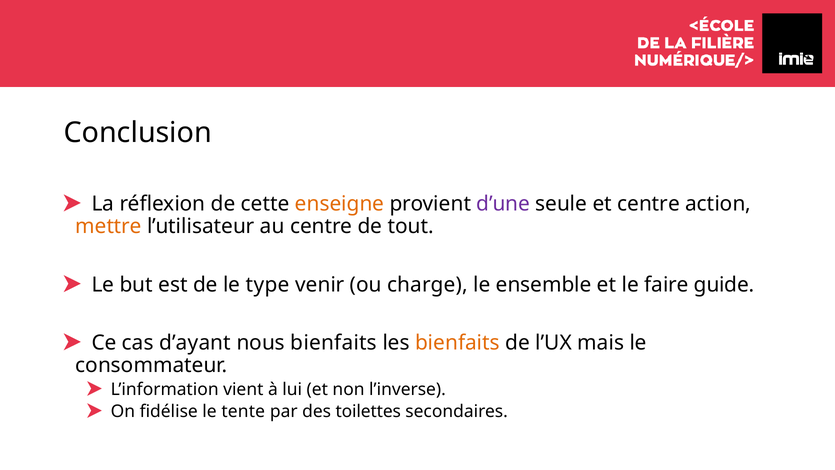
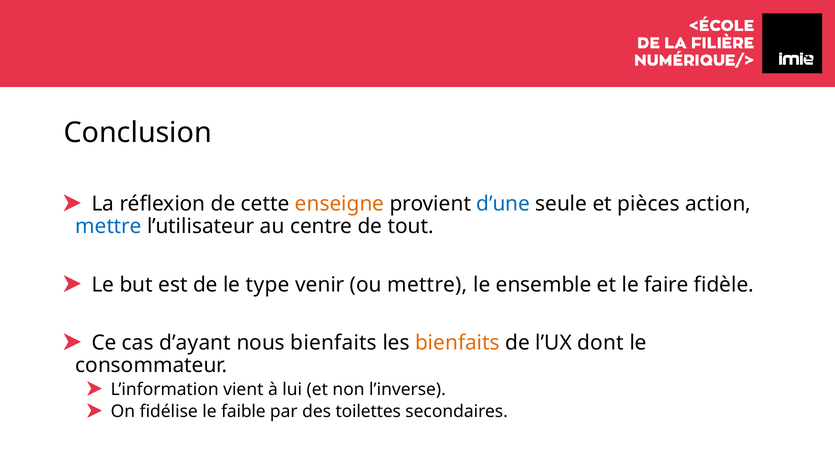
d’une colour: purple -> blue (503, 204)
et centre: centre -> pièces (648, 204)
mettre colour: orange -> blue (109, 226)
ou charge: charge -> mettre (427, 285)
guide: guide -> fidèle (724, 285)
mais: mais -> dont (601, 343)
tente: tente -> faible (243, 411)
